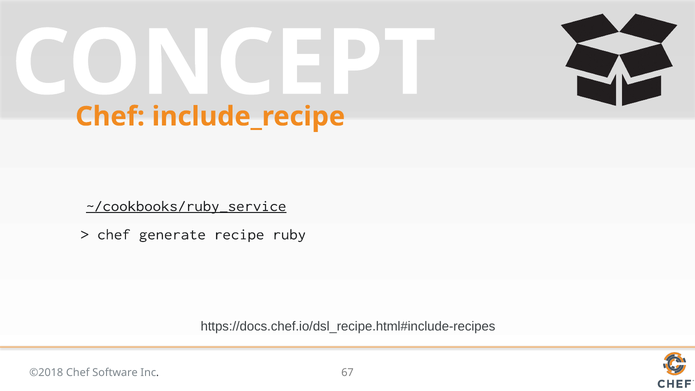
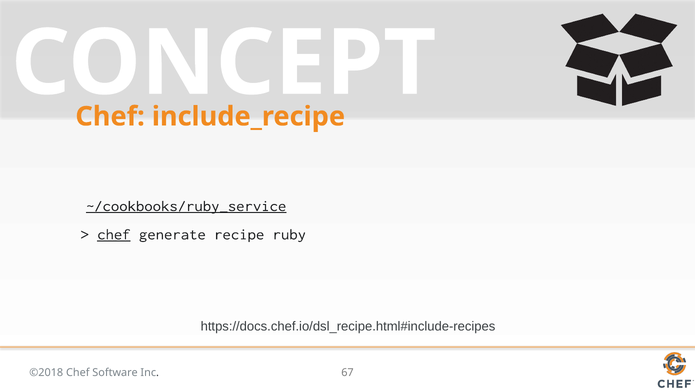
chef underline: none -> present (114, 234)
